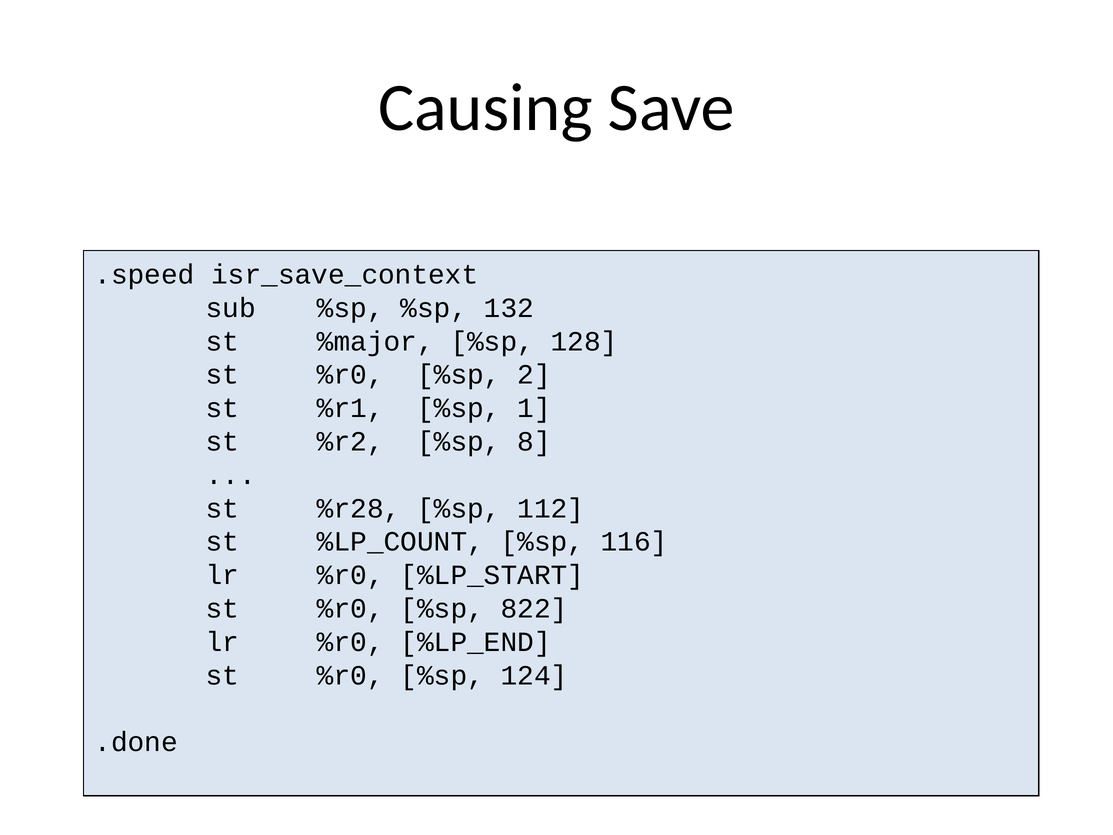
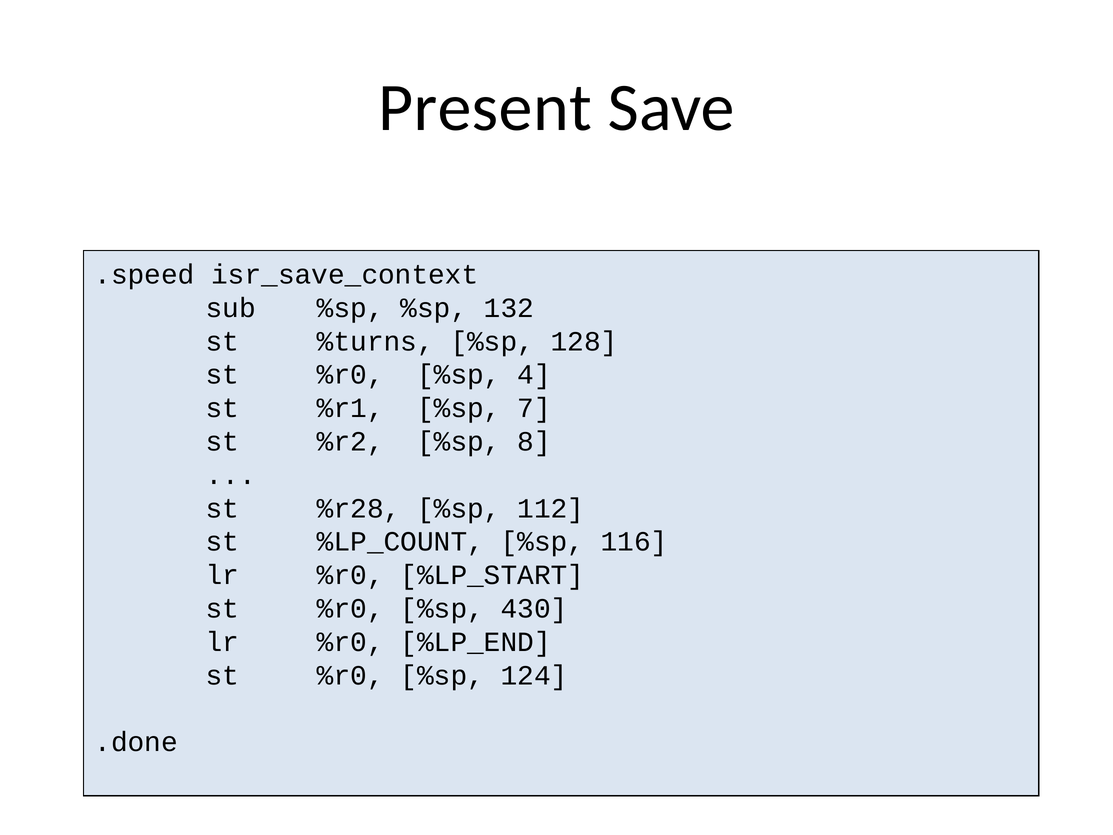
Causing: Causing -> Present (485, 108)
%major: %major -> %turns (375, 341)
2: 2 -> 4 (534, 375)
1: 1 -> 7 (534, 408)
822: 822 -> 430 (534, 608)
